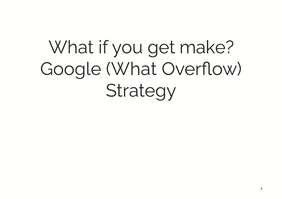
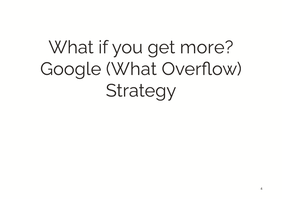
make: make -> more (207, 47)
